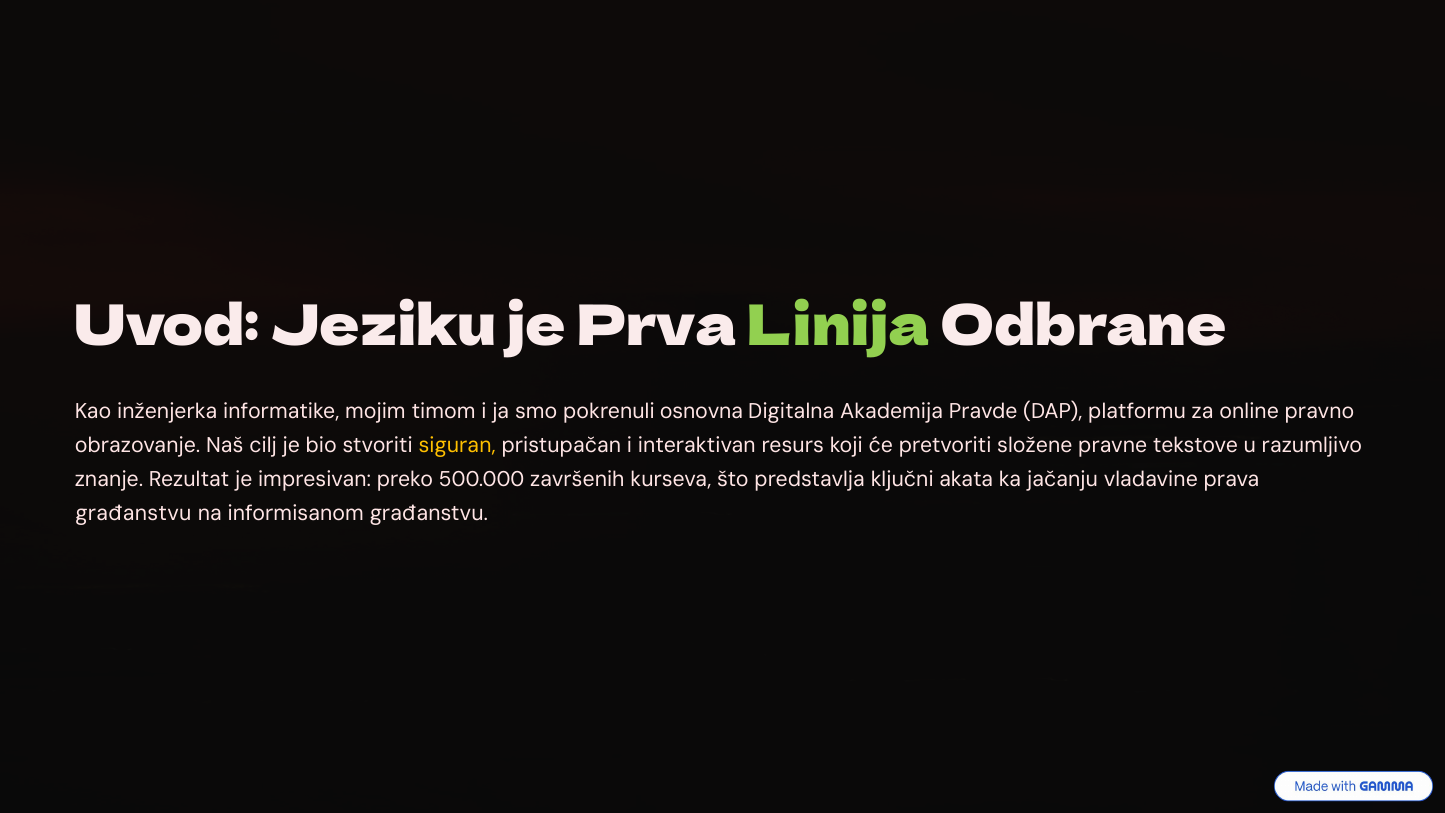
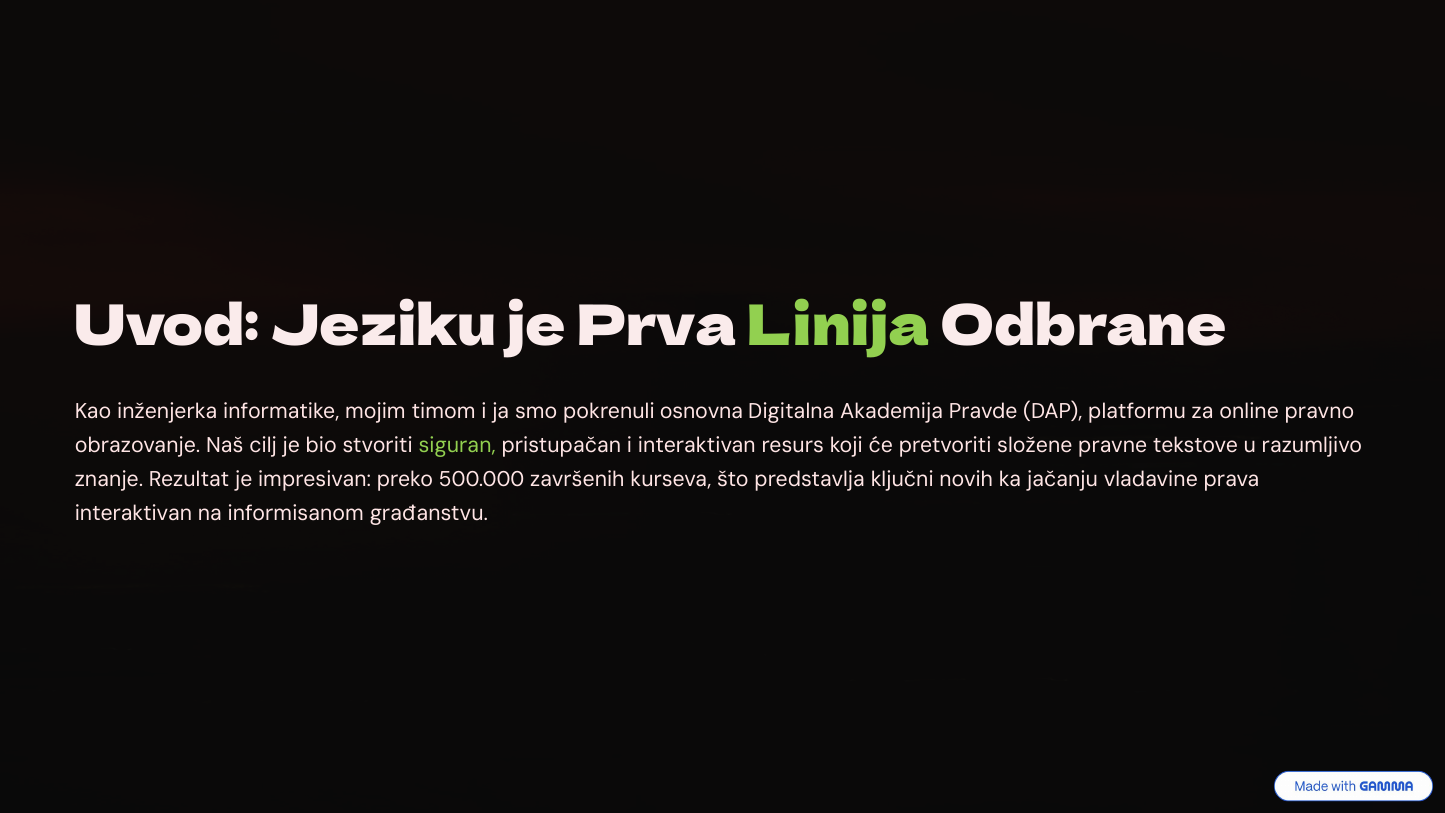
siguran colour: yellow -> light green (457, 446)
akata: akata -> novih (966, 479)
građanstvu: građanstvu -> interaktivan (134, 513)
